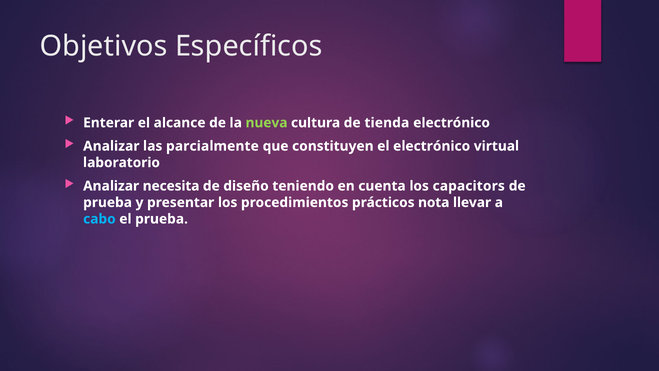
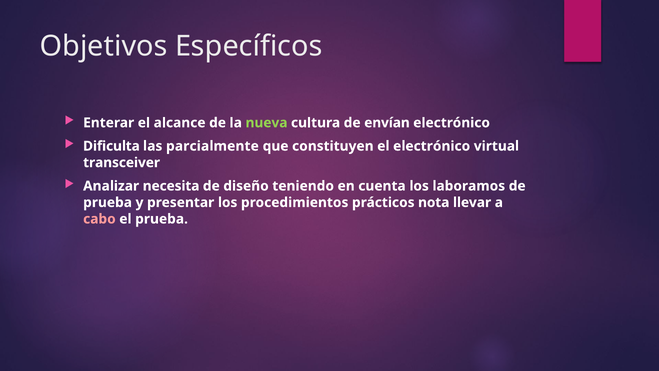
tienda: tienda -> envían (387, 123)
Analizar: Analizar -> Dificulta (111, 146)
laboratorio: laboratorio -> transceiver (122, 162)
capacitors: capacitors -> laboramos (469, 186)
cabo colour: light blue -> pink (99, 219)
